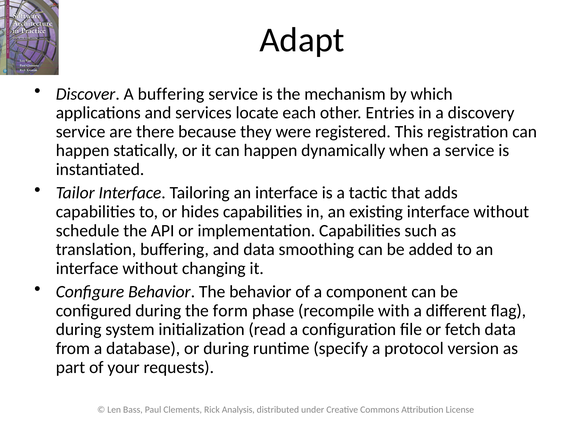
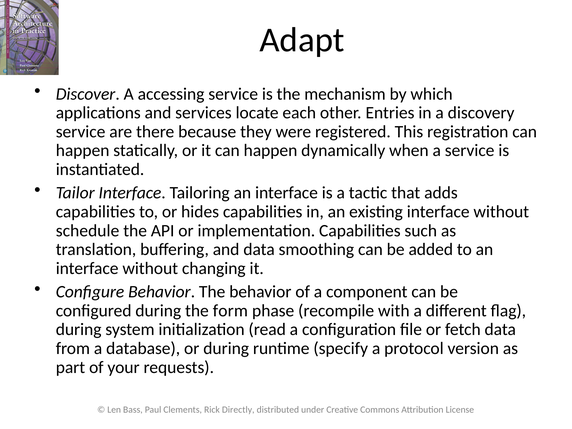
A buffering: buffering -> accessing (171, 94)
Analysis: Analysis -> Directly (238, 410)
